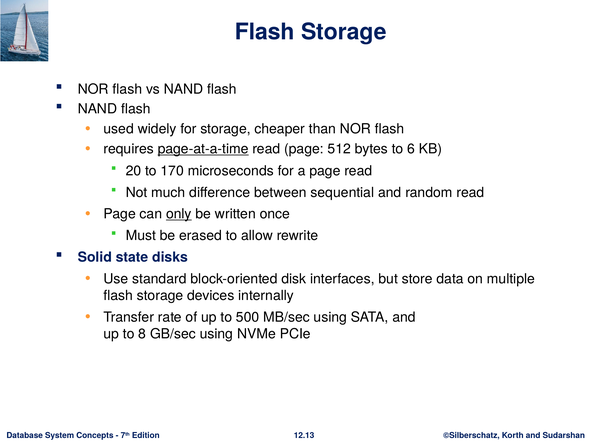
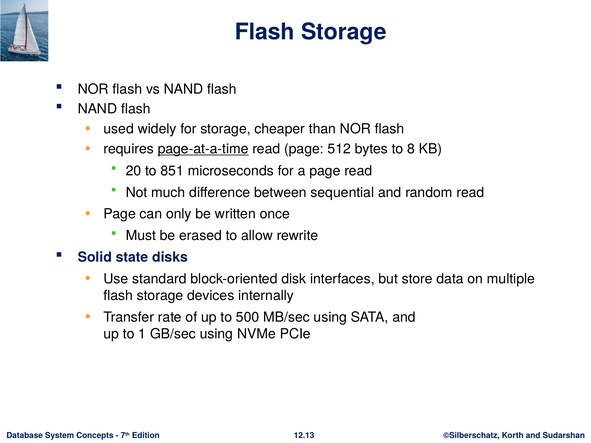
6: 6 -> 8 (411, 149)
170: 170 -> 851 (172, 171)
only underline: present -> none (179, 214)
8: 8 -> 1 (142, 334)
